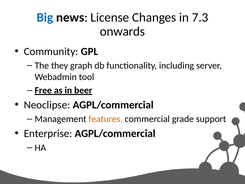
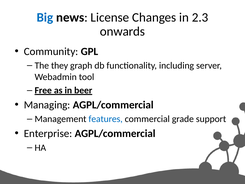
7.3: 7.3 -> 2.3 (200, 17)
Neoclipse: Neoclipse -> Managing (47, 105)
features colour: orange -> blue (106, 119)
